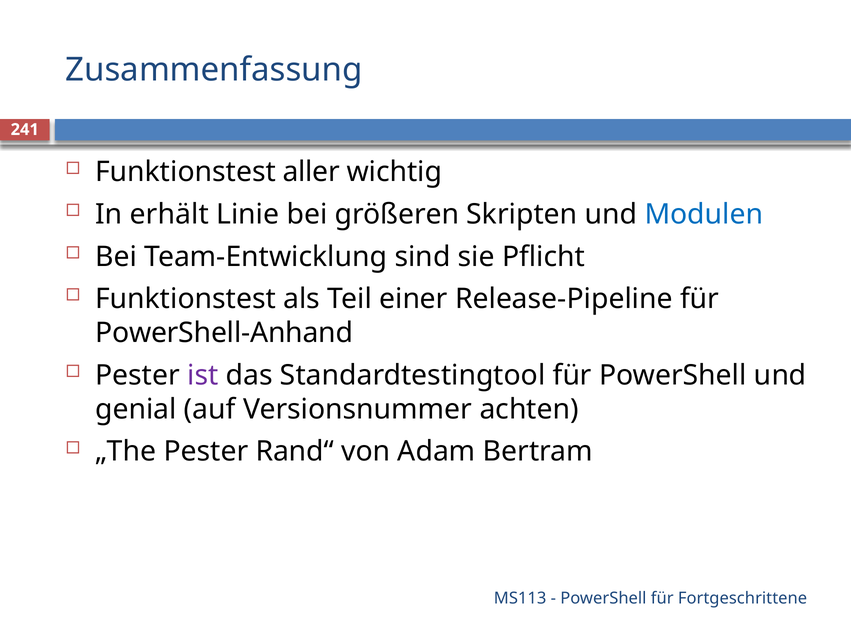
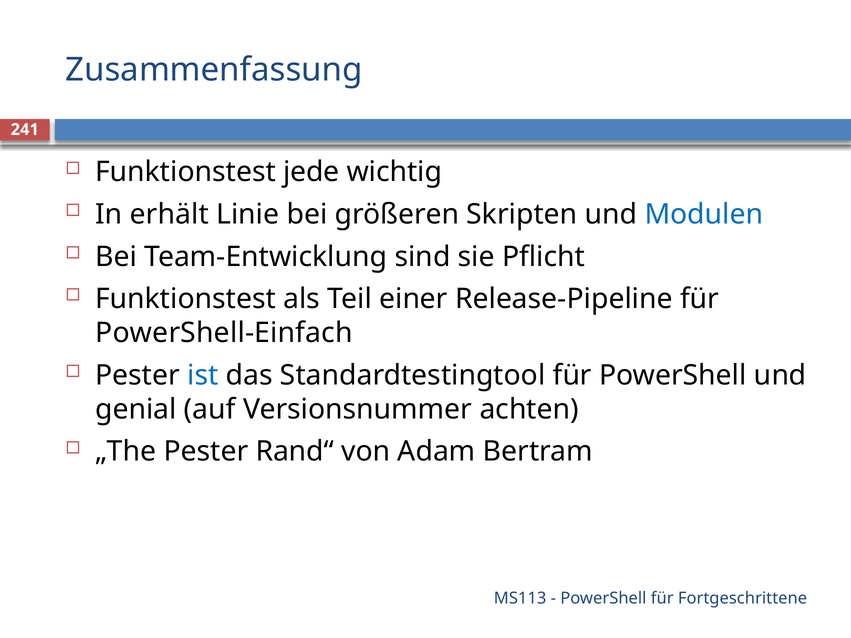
aller: aller -> jede (311, 172)
PowerShell-Anhand: PowerShell-Anhand -> PowerShell-Einfach (224, 333)
ist colour: purple -> blue (203, 375)
